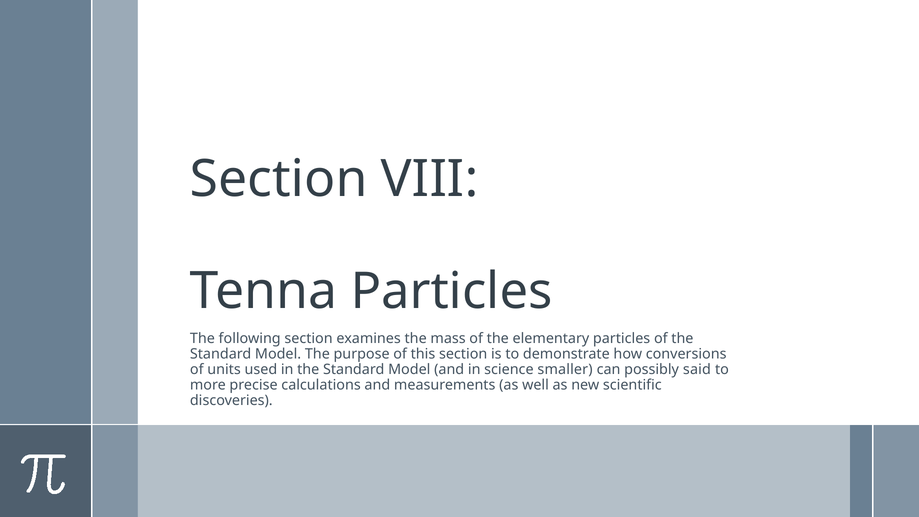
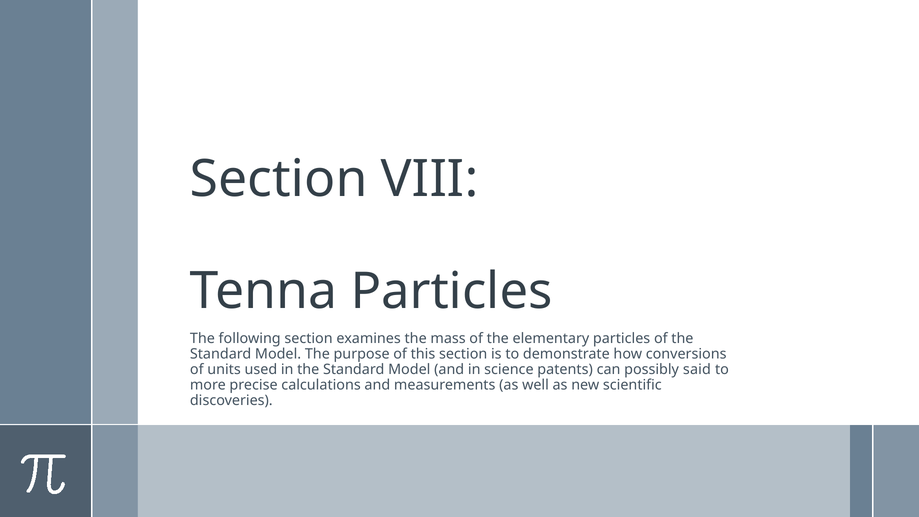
smaller: smaller -> patents (565, 370)
